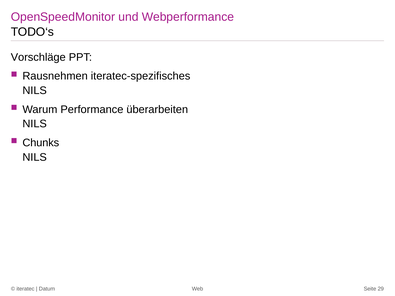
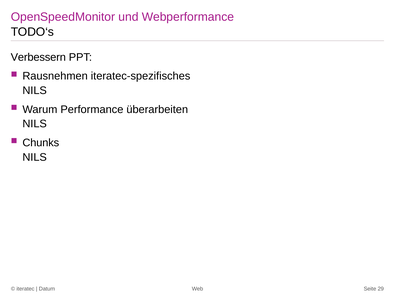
Vorschläge: Vorschläge -> Verbessern (38, 57)
